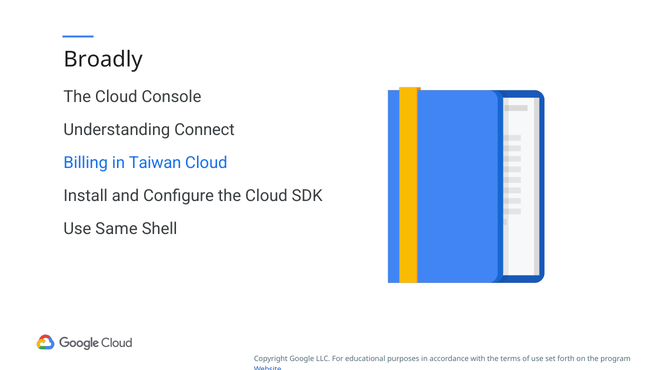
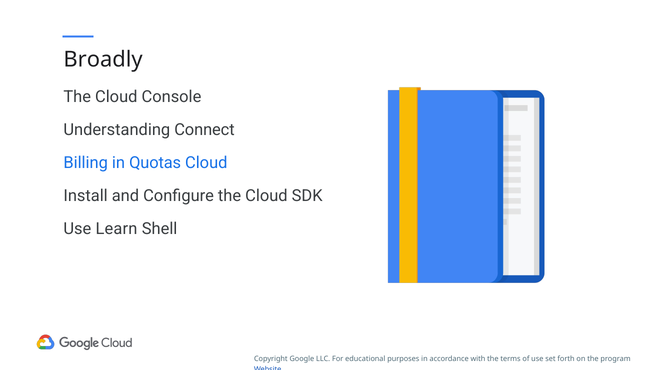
Taiwan: Taiwan -> Quotas (155, 163)
Same: Same -> Learn (116, 229)
